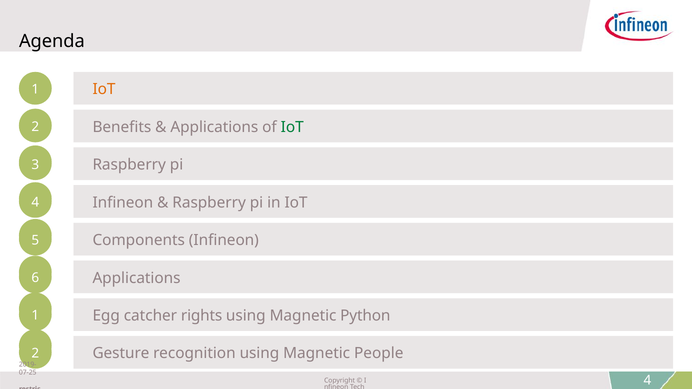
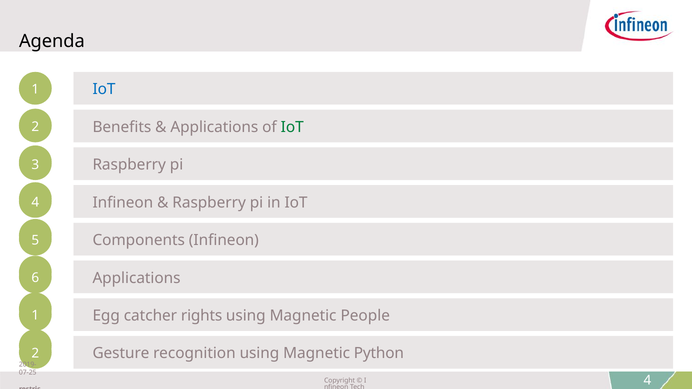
IoT colour: orange -> blue (104, 89)
Python: Python -> People (365, 316)
People: People -> Python (379, 354)
